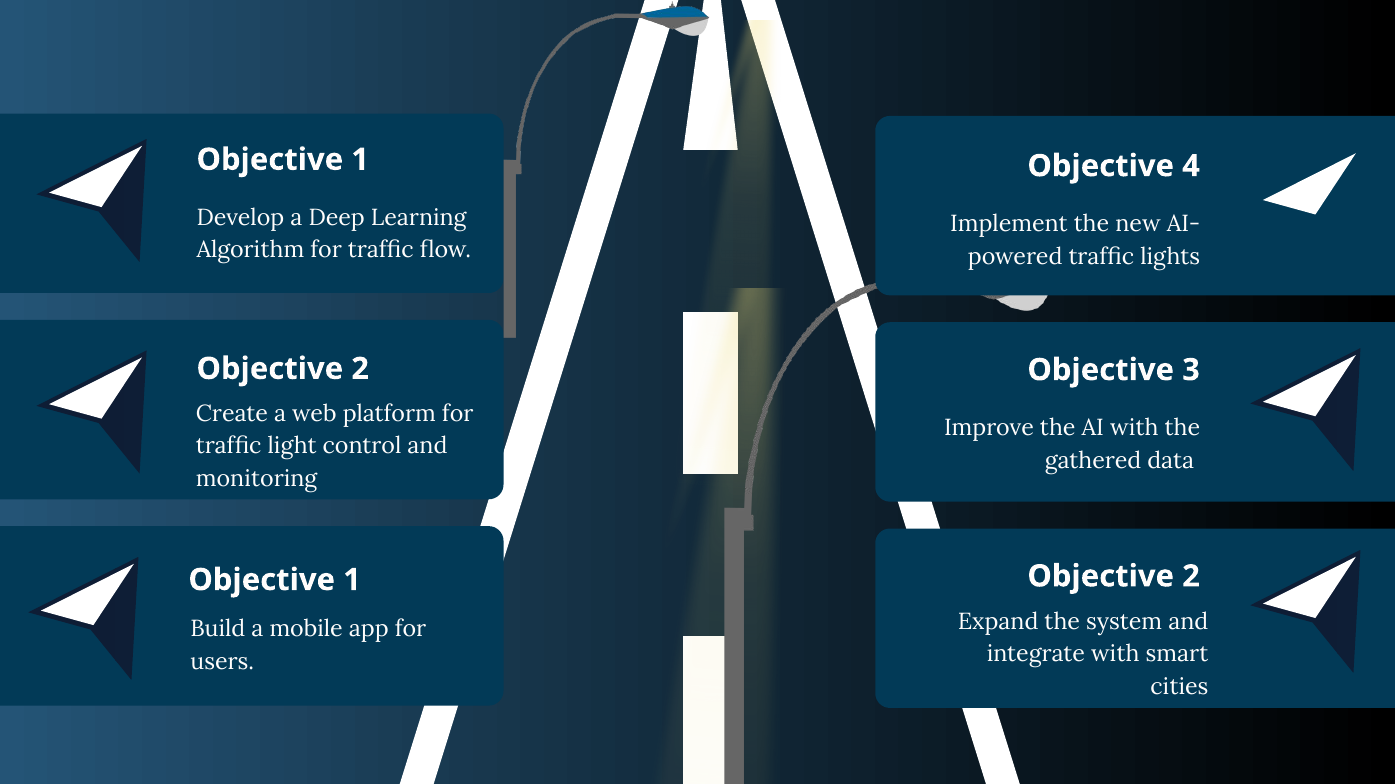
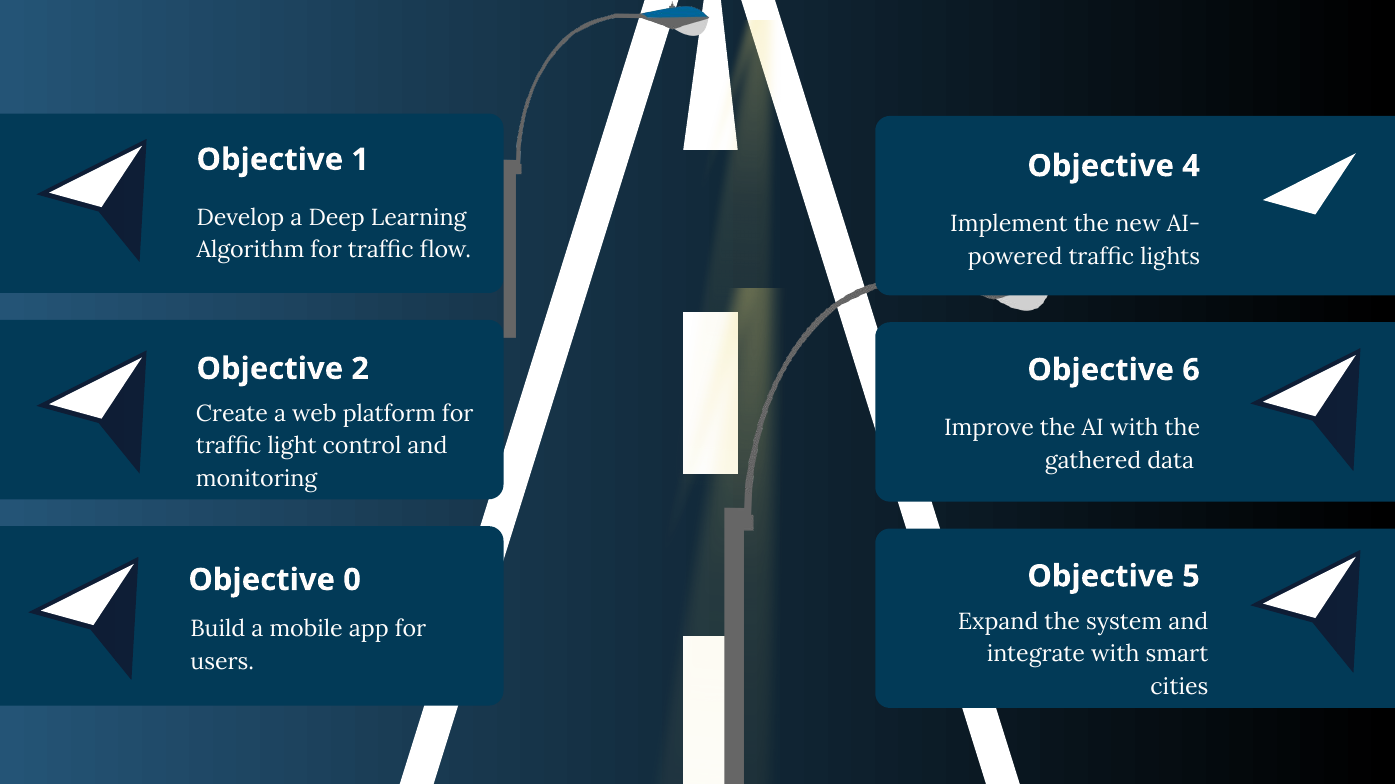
3: 3 -> 6 (1191, 370)
2: 2 -> 5 (1191, 577)
1: 1 -> 0 (352, 580)
